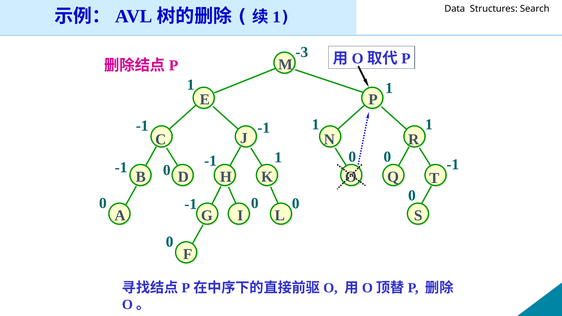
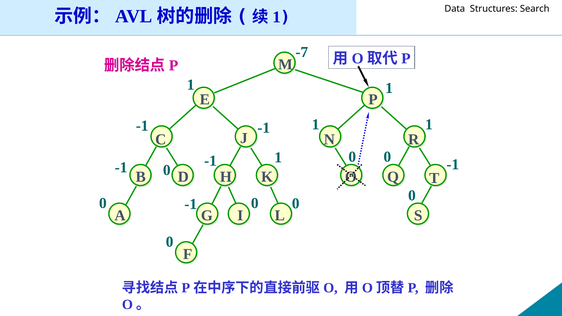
-3: -3 -> -7 (302, 52)
